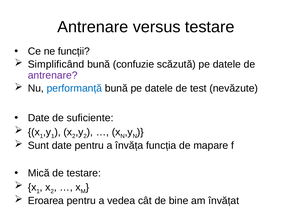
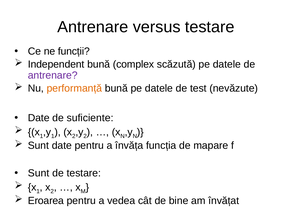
Simplificând: Simplificând -> Independent (56, 64)
confuzie: confuzie -> complex (134, 64)
performanță colour: blue -> orange (74, 88)
Mică: Mică -> Sunt (39, 173)
